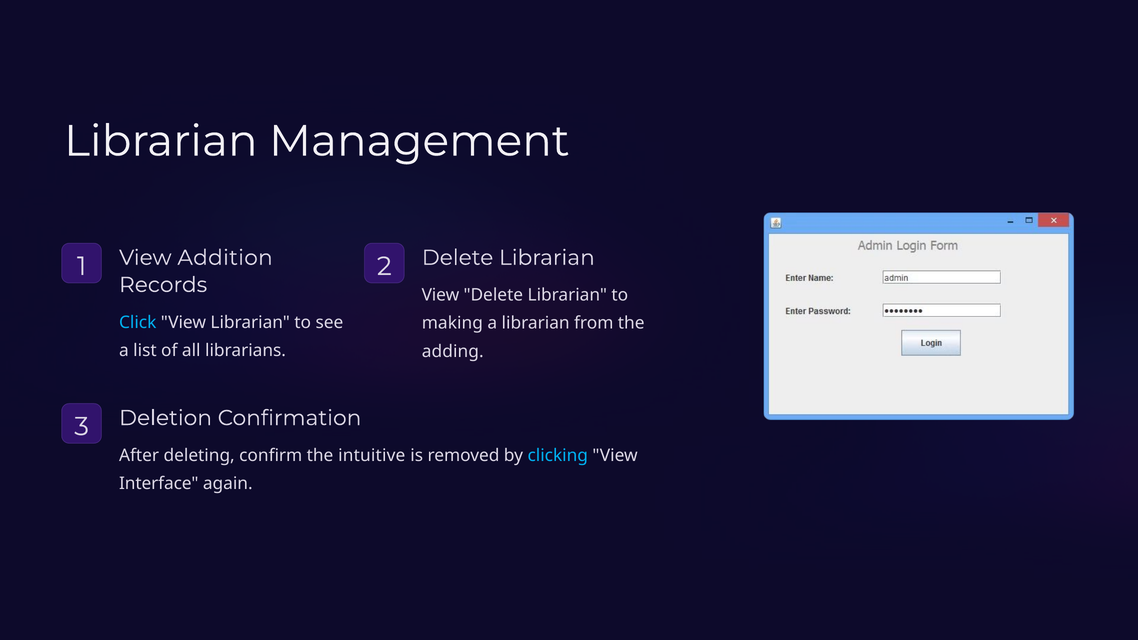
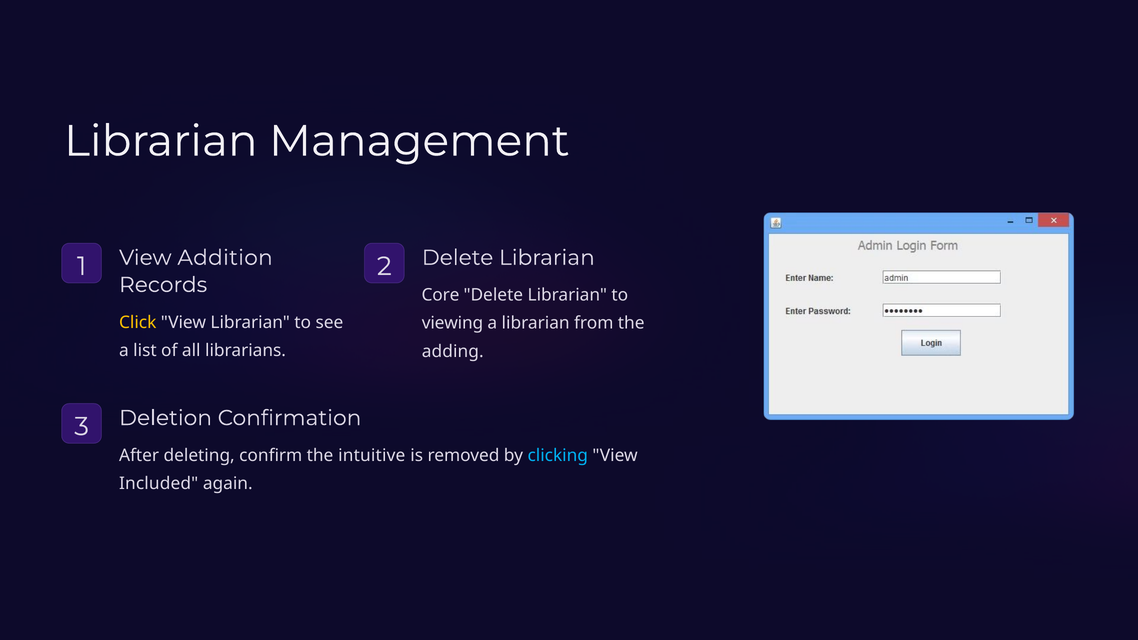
View: View -> Core (440, 295)
Click colour: light blue -> yellow (138, 323)
making: making -> viewing (452, 323)
Interface: Interface -> Included (159, 484)
